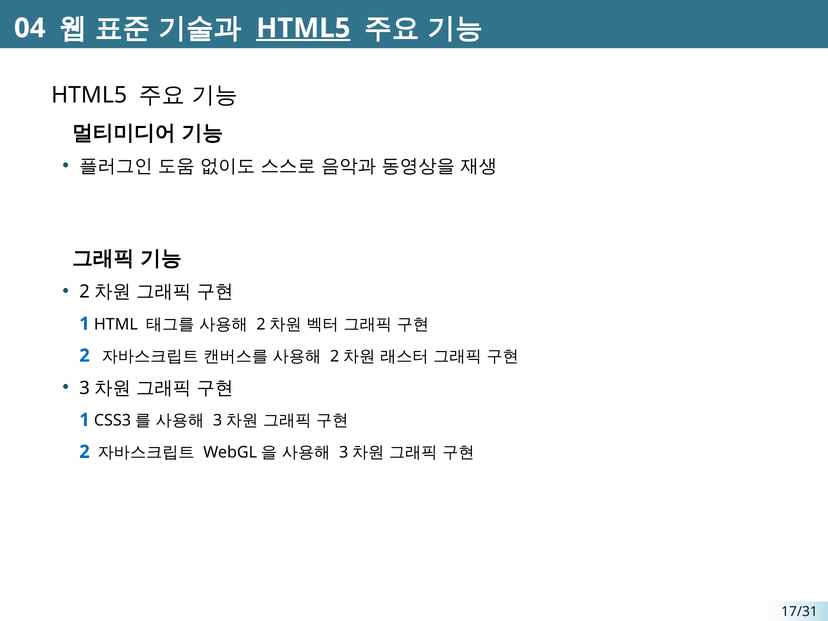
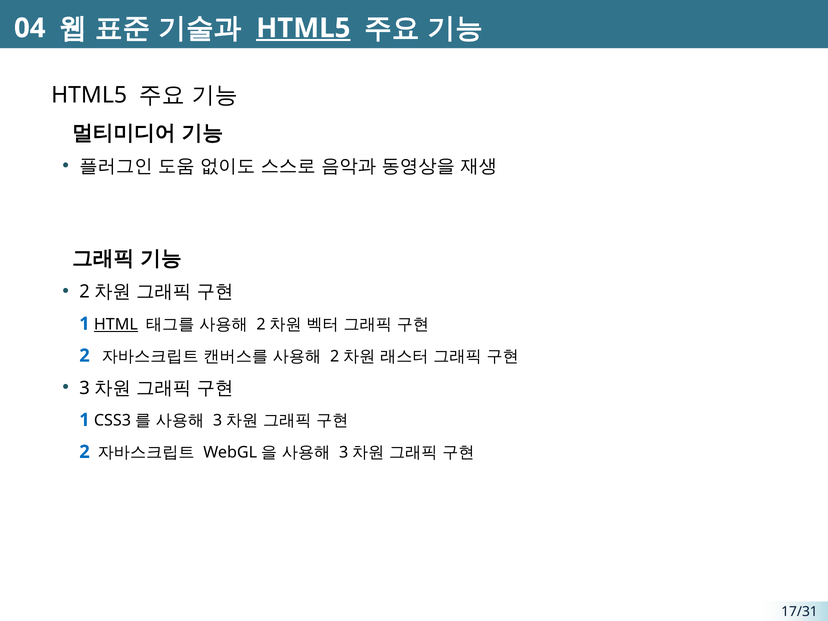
HTML underline: none -> present (116, 324)
